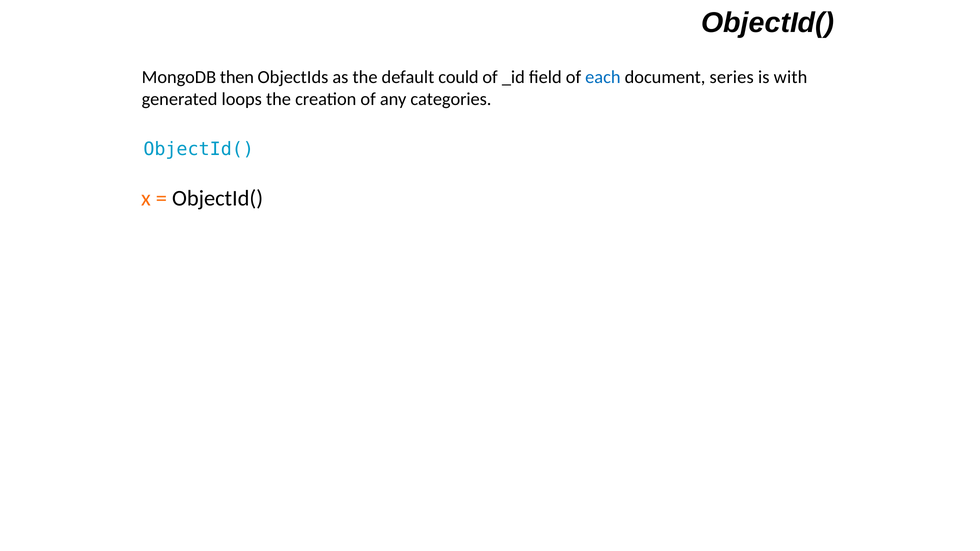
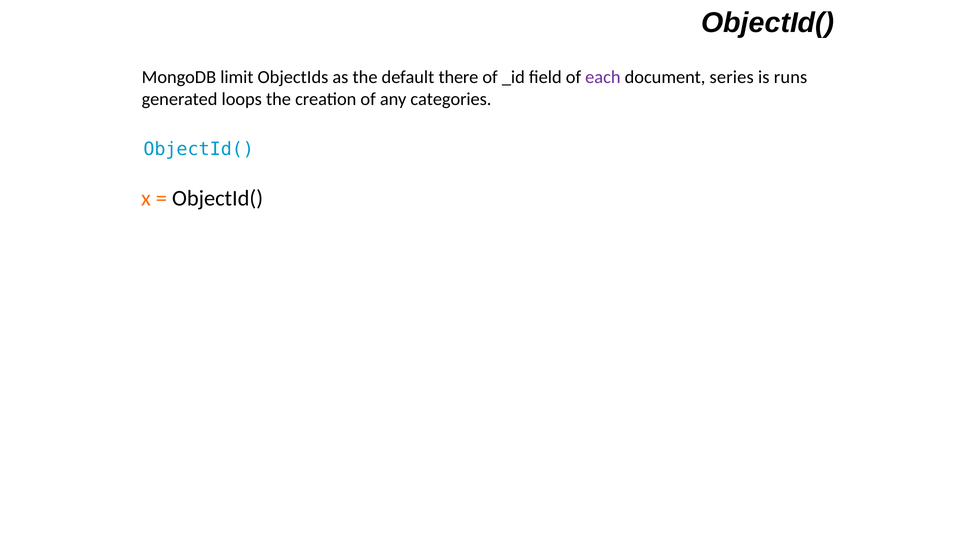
then: then -> limit (237, 77)
could: could -> there (458, 77)
each colour: blue -> purple (603, 77)
with: with -> runs (791, 77)
